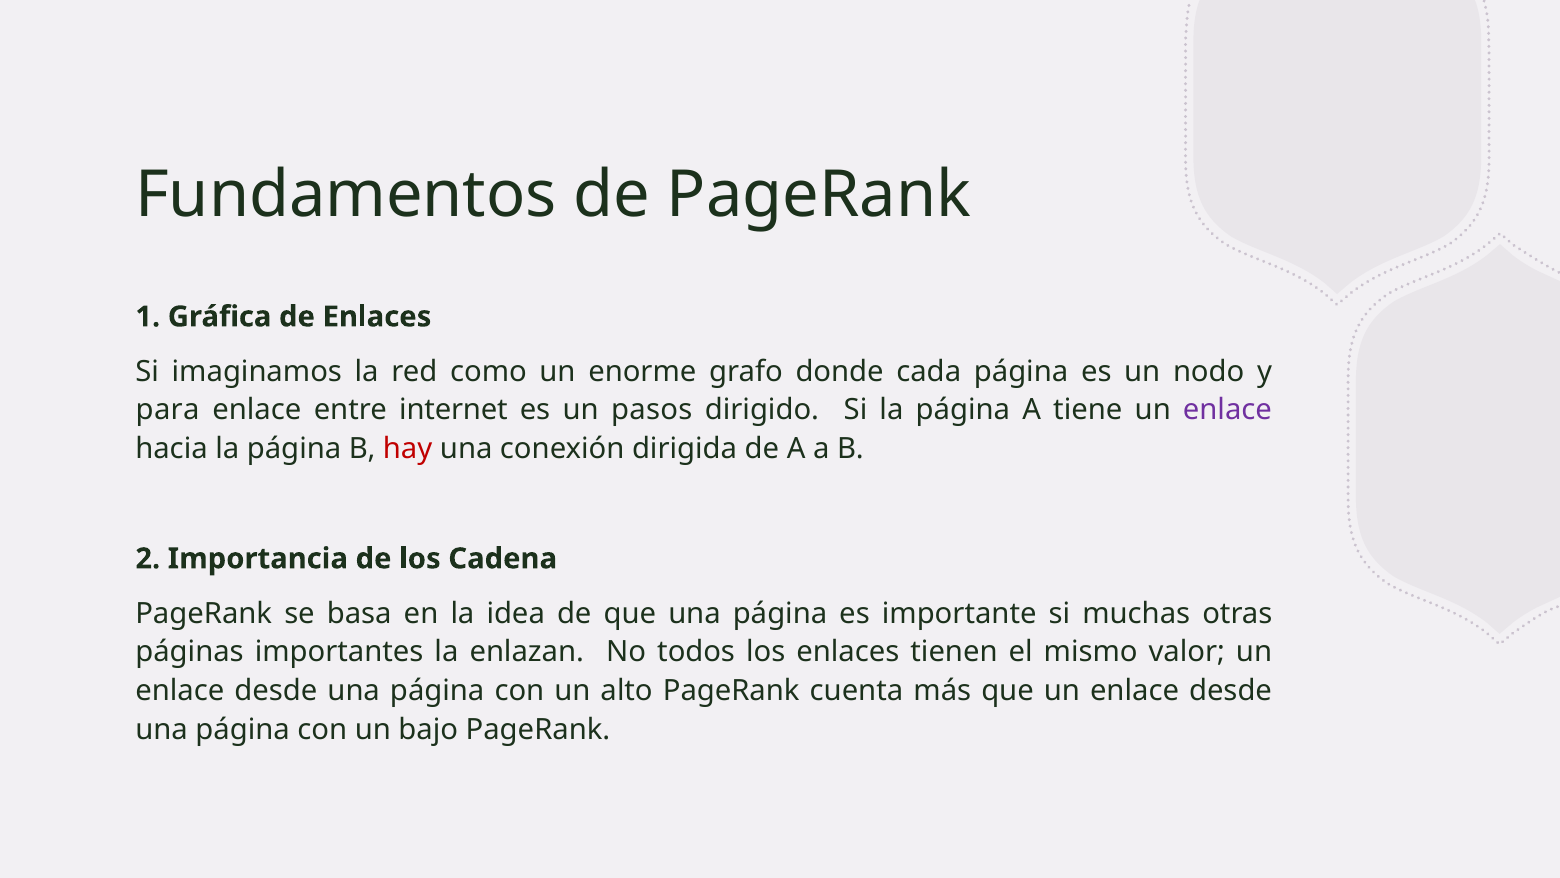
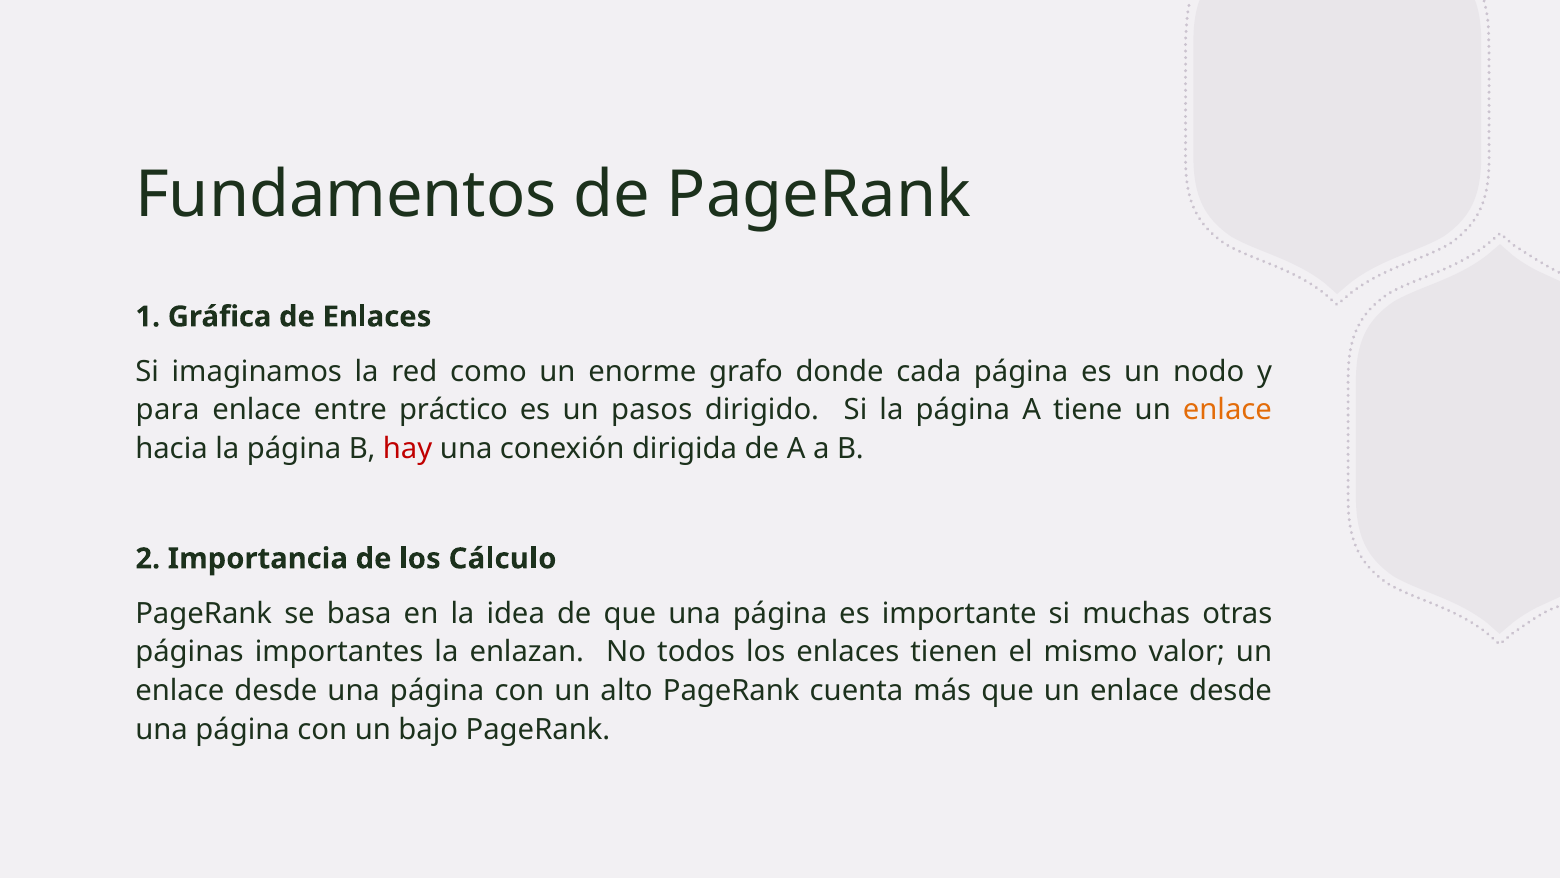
internet: internet -> práctico (453, 410)
enlace colour: purple -> orange (1227, 410)
Cadena: Cadena -> Cálculo (503, 558)
